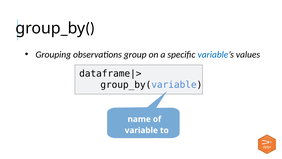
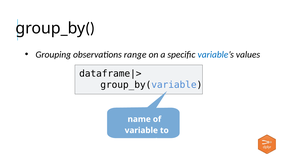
observations group: group -> range (135, 54)
